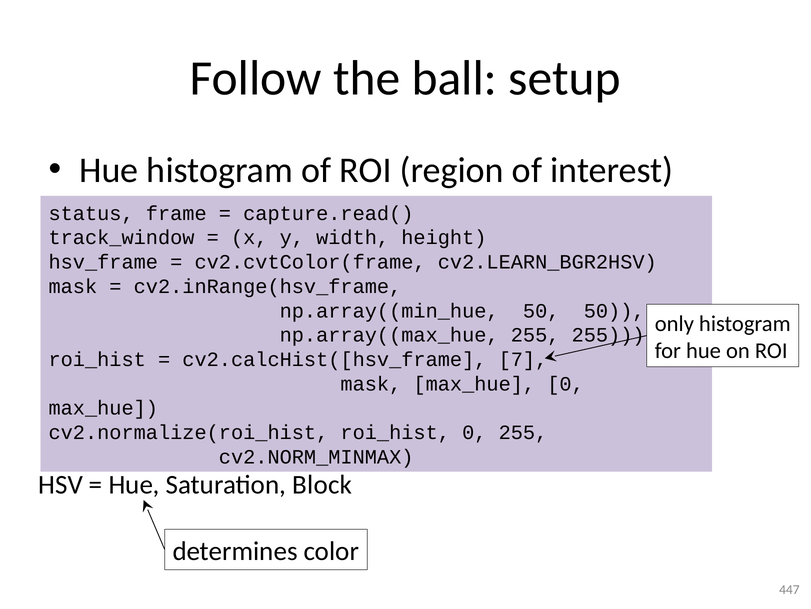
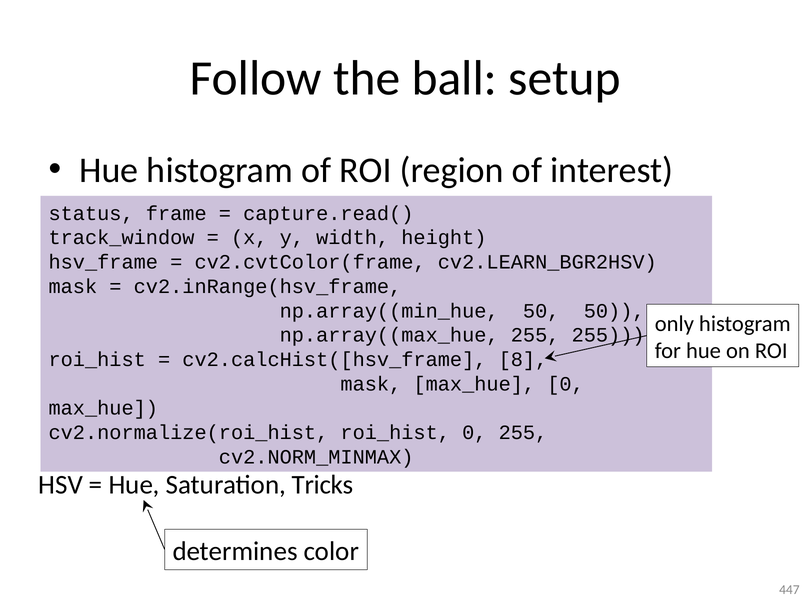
7: 7 -> 8 (523, 359)
Block: Block -> Tricks (323, 484)
